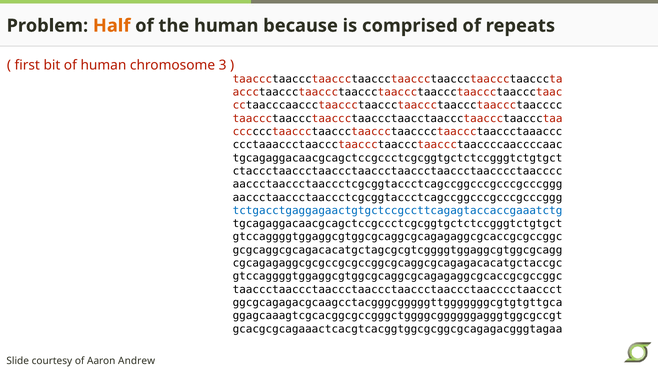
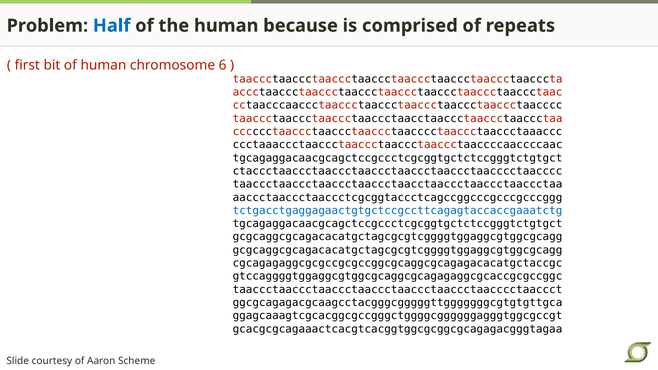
Half colour: orange -> blue (112, 26)
3: 3 -> 6 (223, 66)
aaccctaaccctaaccctcgcggtaccctcagccggcccgcccgcccggg: aaccctaaccctaaccctcgcggtaccctcagccggcccgcccgcccggg -> taaccctaaccctaaccctaaccctaacctaaccctaaccctaaccctaa (398, 184)
gtccaggggtggaggcgtggcgcaggcgcagagaggcgcaccgcgccggc: gtccaggggtggaggcgtggcgcaggcgcagagaggcgcaccgcgccggc -> gcgcaggcgcagacacatgctagcgcgtcggggtggaggcgtggcgcagg (398, 237)
Andrew: Andrew -> Scheme (137, 361)
